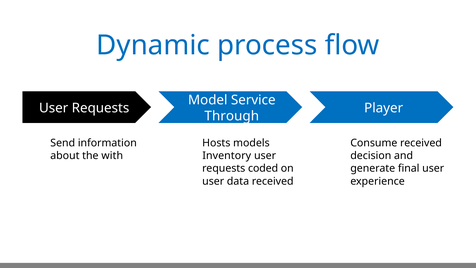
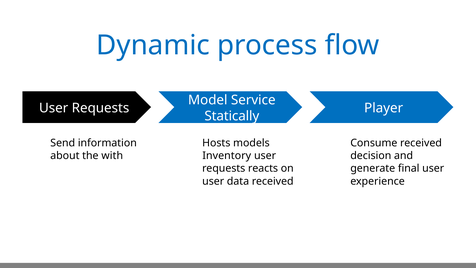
Through: Through -> Statically (232, 116)
coded: coded -> reacts (263, 168)
